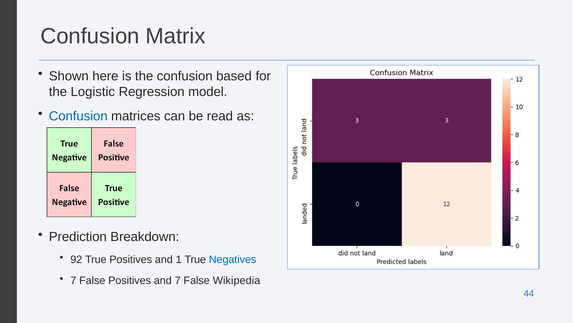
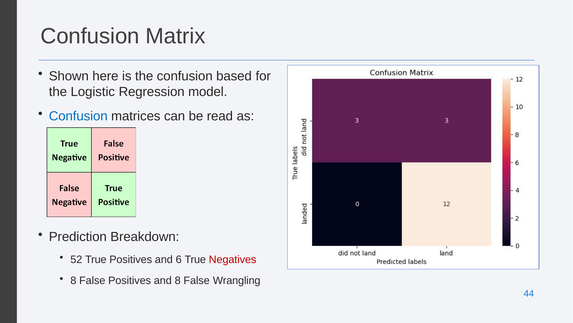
92: 92 -> 52 (76, 259)
1: 1 -> 6 (179, 259)
Negatives colour: blue -> red (233, 259)
7: 7 -> 8 (73, 280)
and 7: 7 -> 8 (178, 280)
Wikipedia: Wikipedia -> Wrangling (237, 280)
